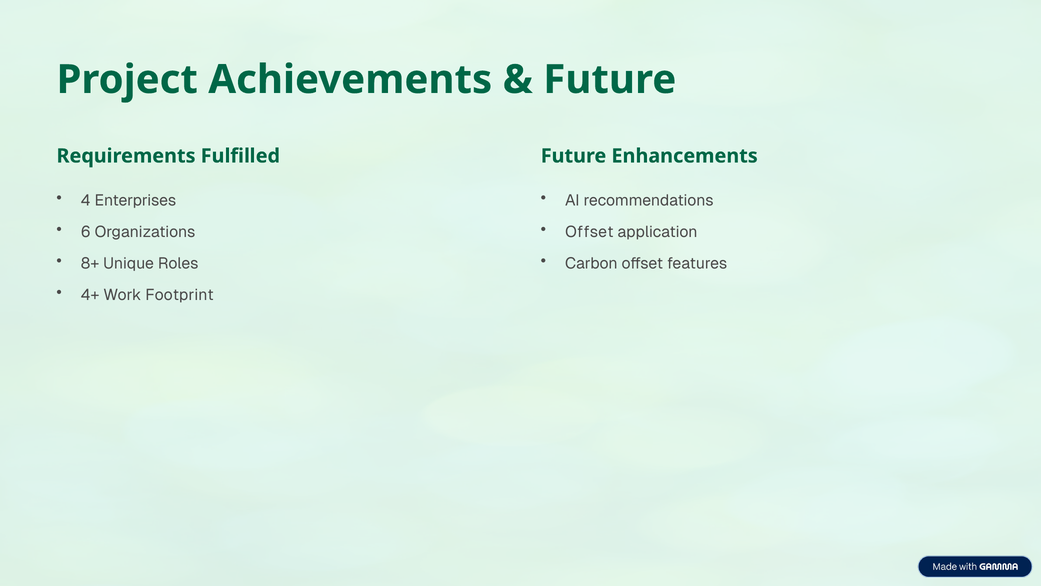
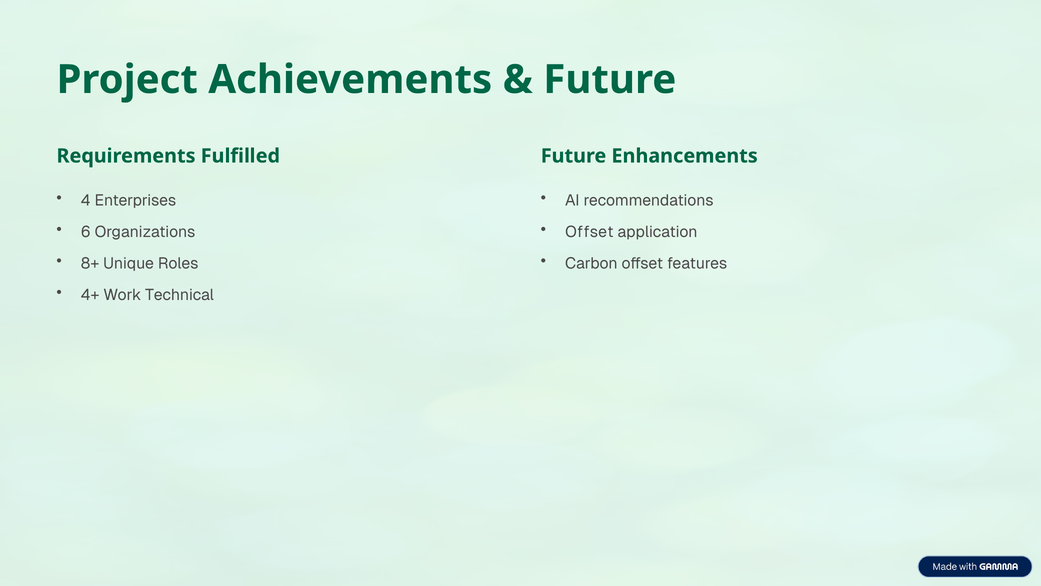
Footprint: Footprint -> Technical (180, 295)
